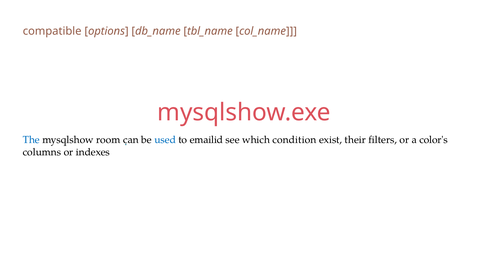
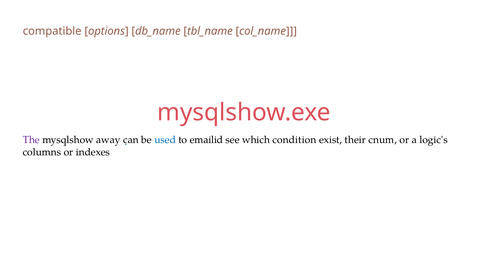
The colour: blue -> purple (31, 140)
room: room -> away (108, 140)
filters: filters -> cnum (383, 140)
color's: color's -> logic's (434, 140)
